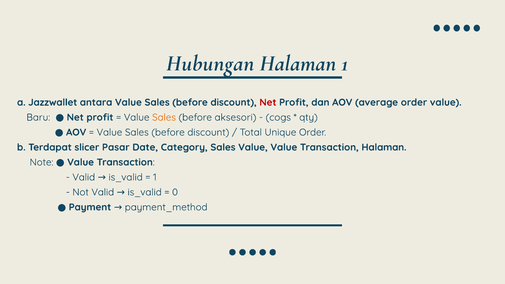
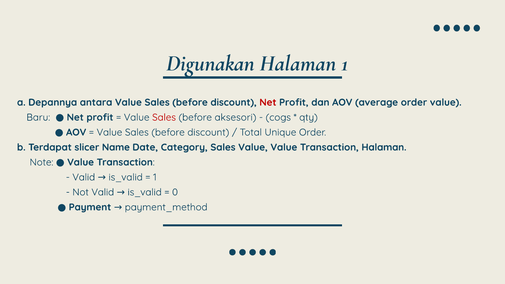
Hubungan: Hubungan -> Digunakan (210, 63)
Jazzwallet: Jazzwallet -> Depannya (53, 102)
Sales colour: orange -> red (164, 117)
Pasar: Pasar -> Name (116, 147)
